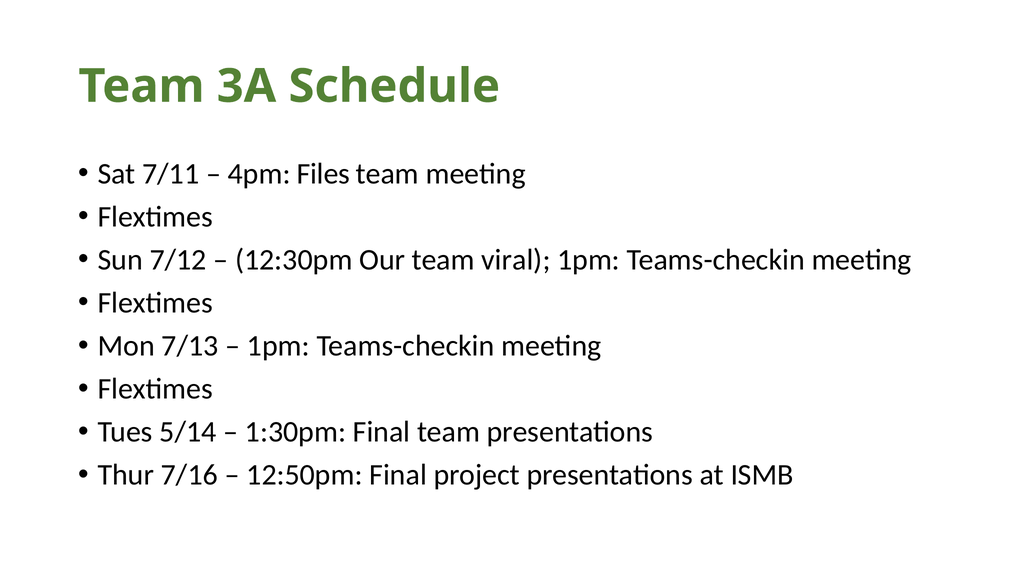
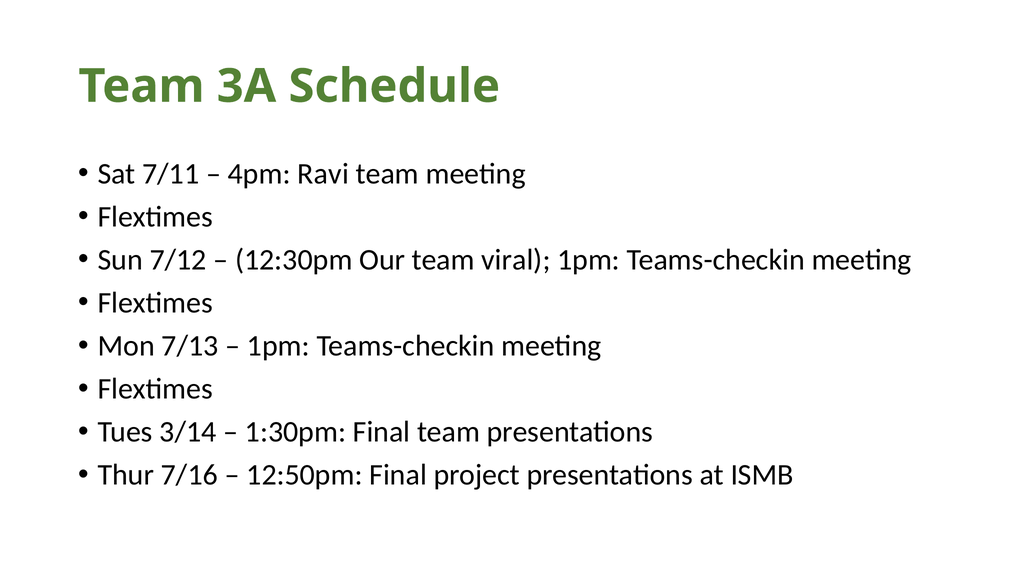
Files: Files -> Ravi (323, 174)
5/14: 5/14 -> 3/14 (188, 432)
